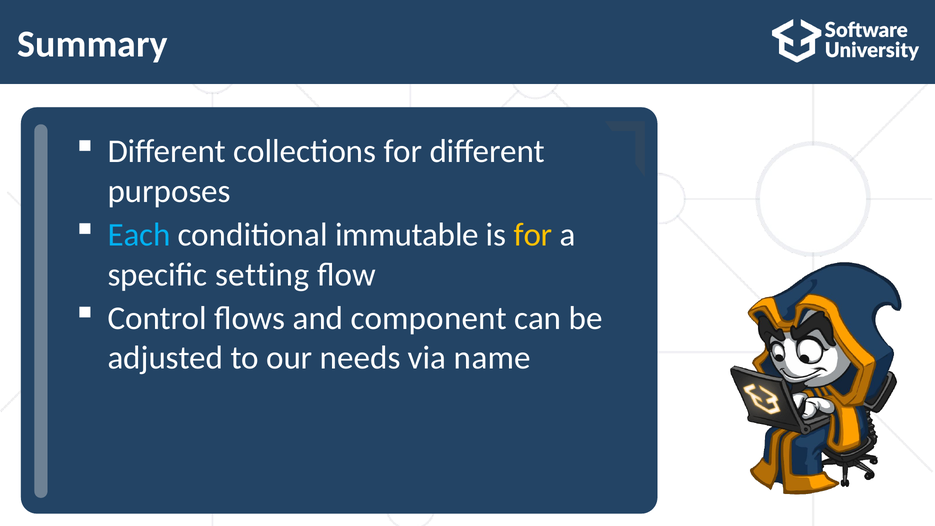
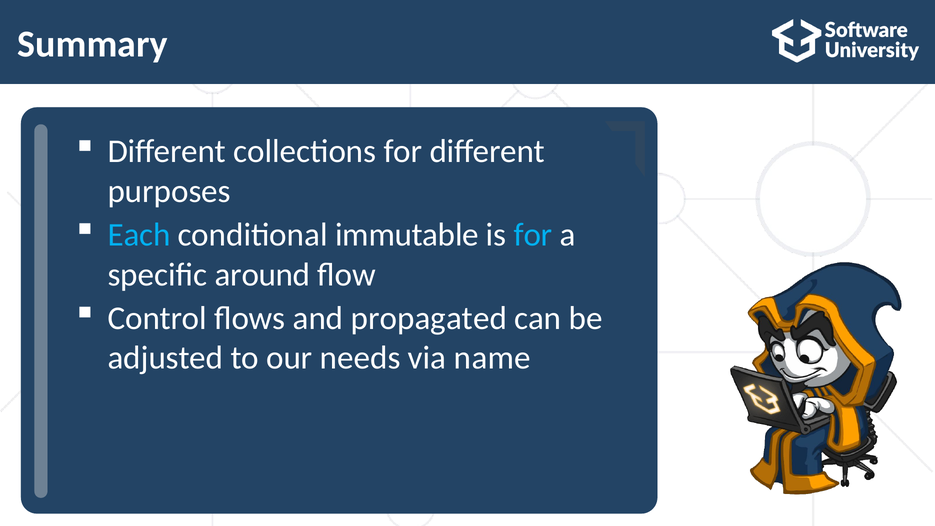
for colour: yellow -> light blue (533, 235)
setting: setting -> around (263, 275)
component: component -> propagated (429, 318)
